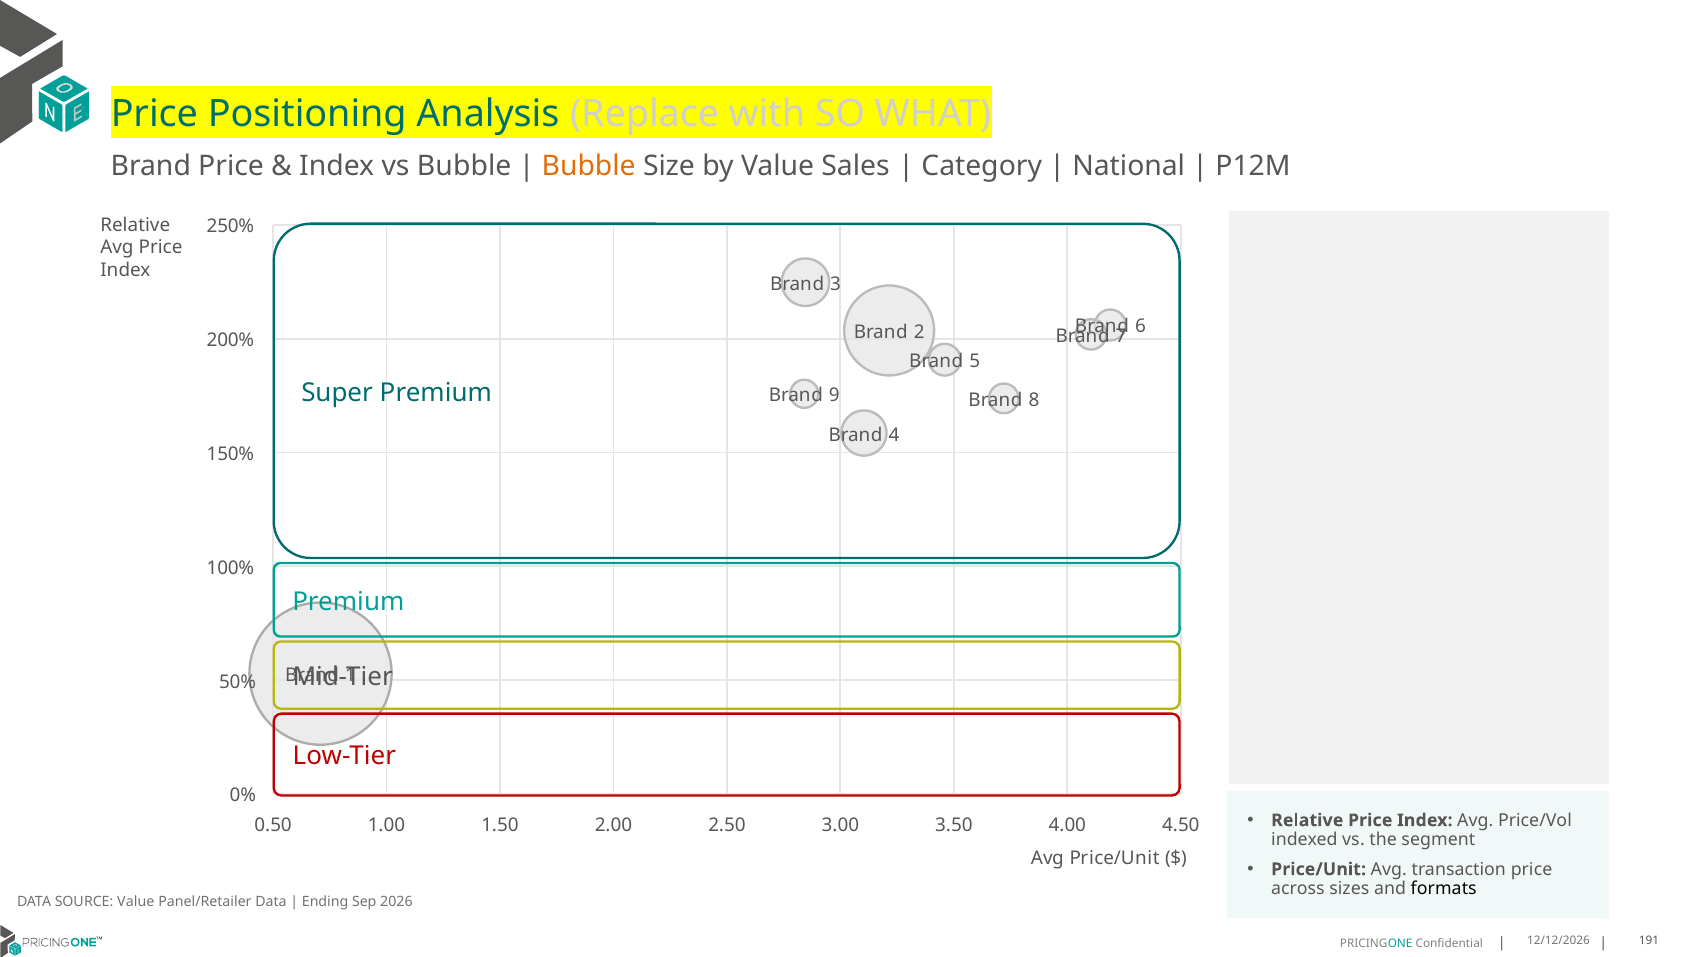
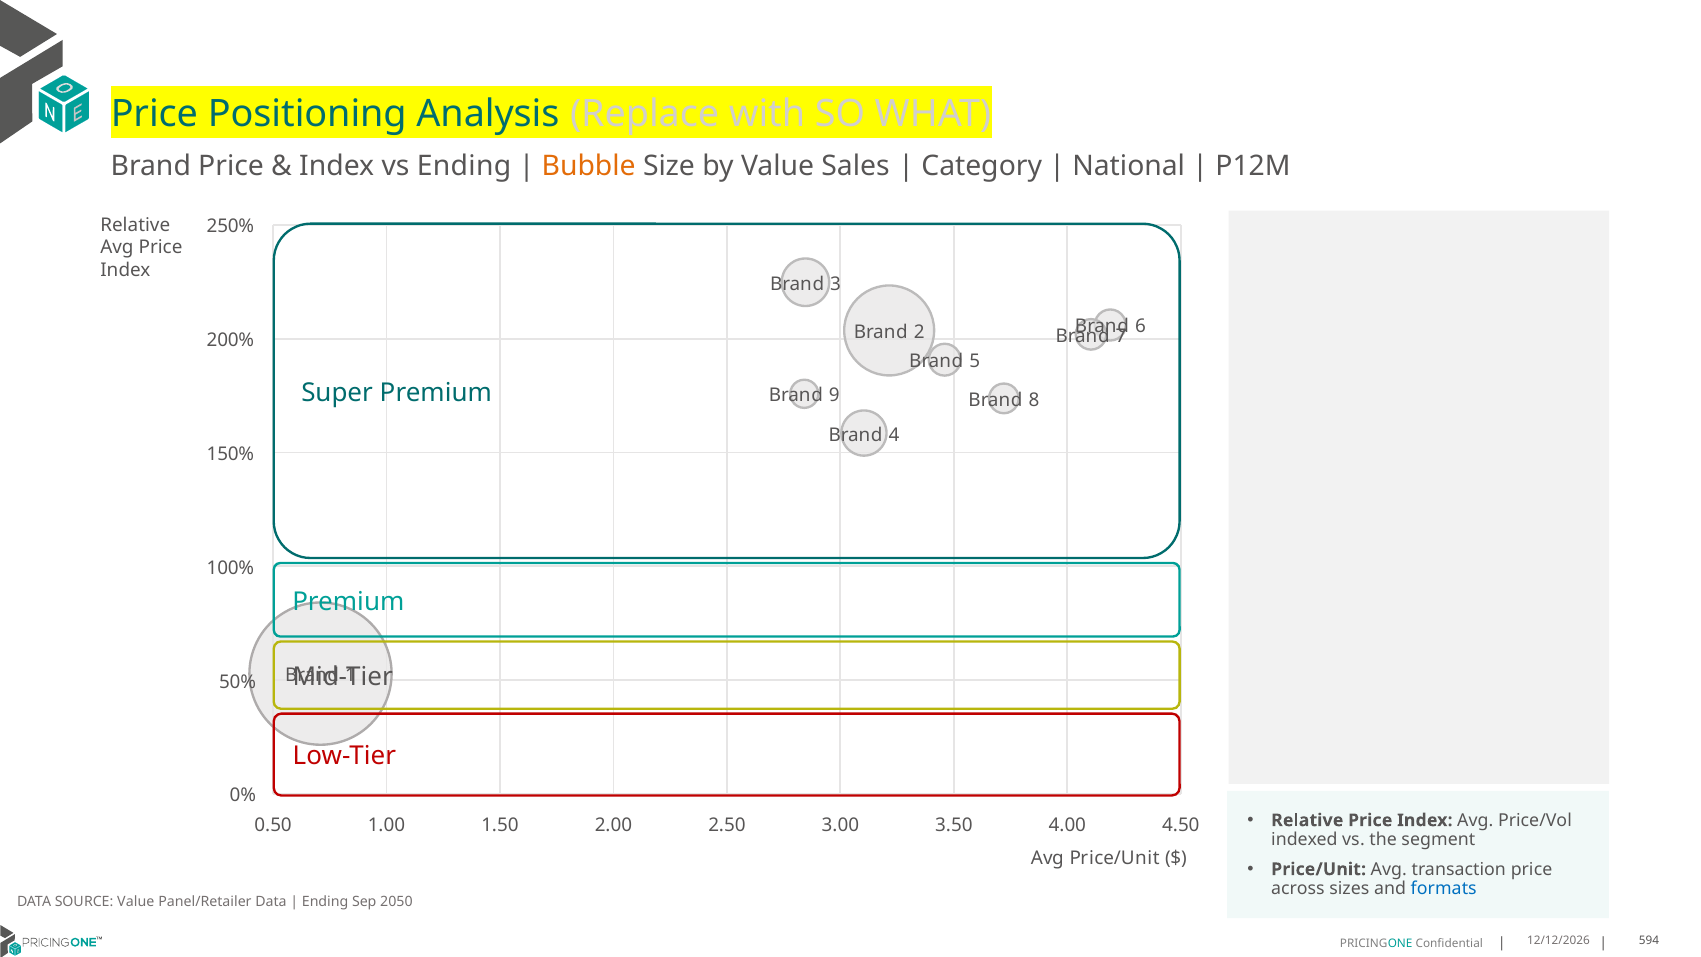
vs Bubble: Bubble -> Ending (464, 166)
formats colour: black -> blue (1444, 888)
2026: 2026 -> 2050 (396, 901)
191: 191 -> 594 (1649, 941)
